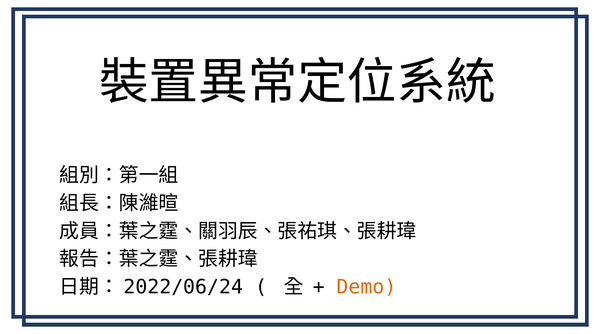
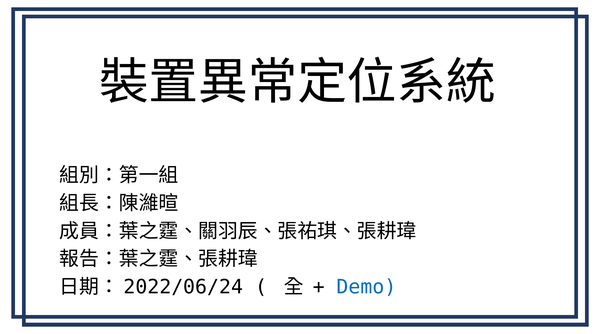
Demo colour: orange -> blue (367, 287)
